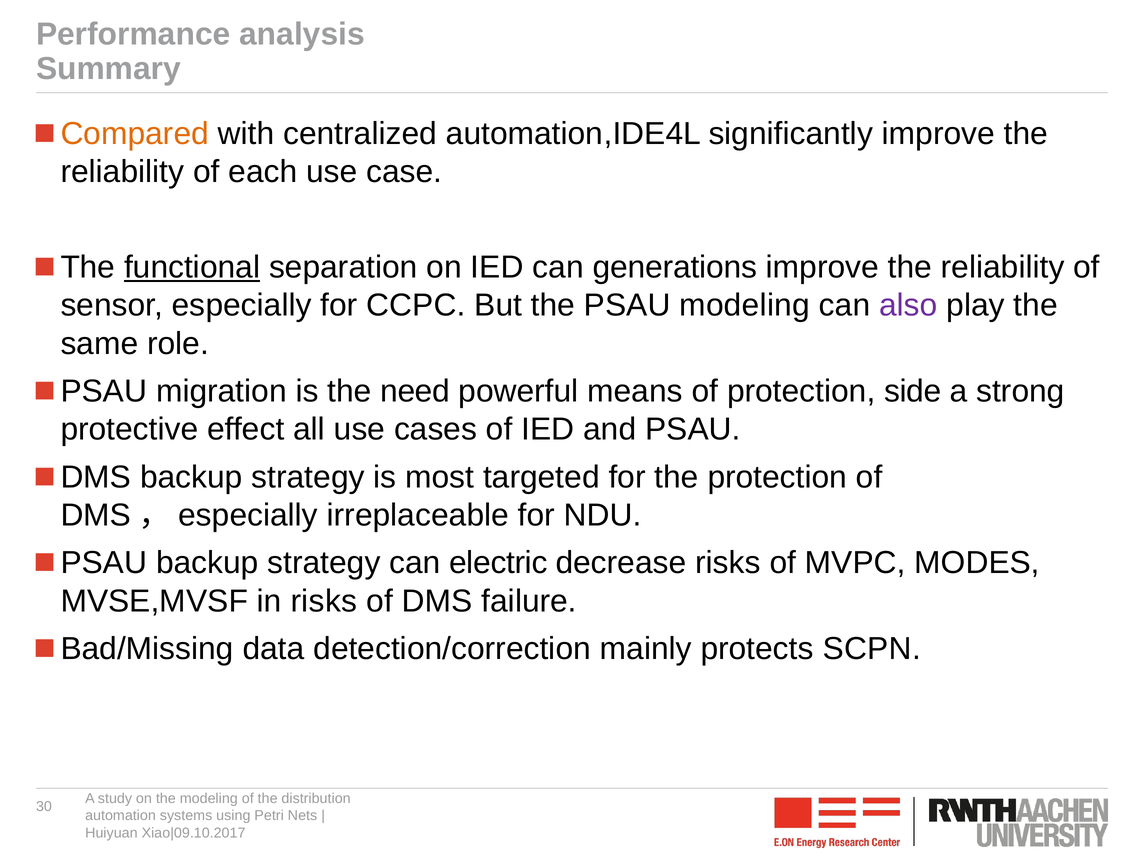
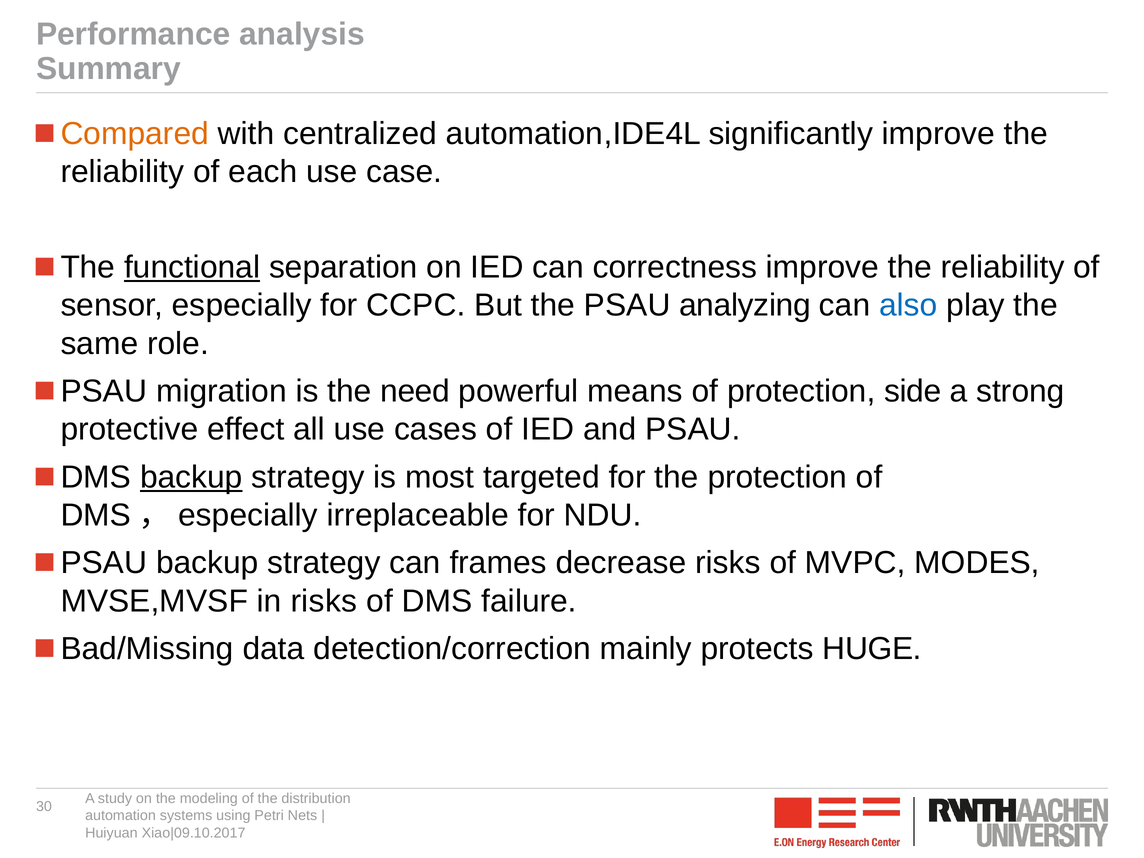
generations: generations -> correctness (675, 267)
PSAU modeling: modeling -> analyzing (745, 305)
also colour: purple -> blue (908, 305)
backup underline: none -> present (191, 477)
electric: electric -> frames (498, 563)
SCPN: SCPN -> HUGE (872, 649)
